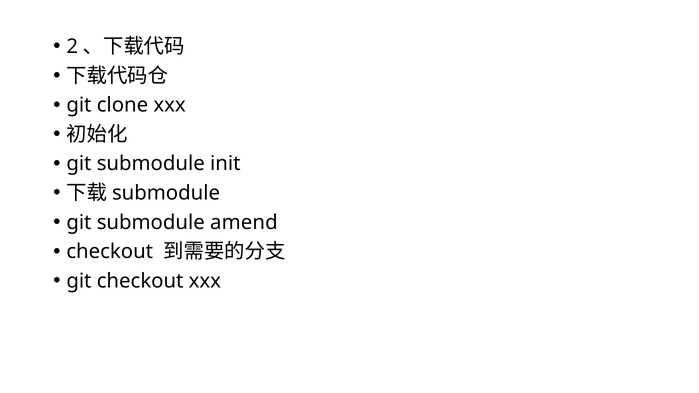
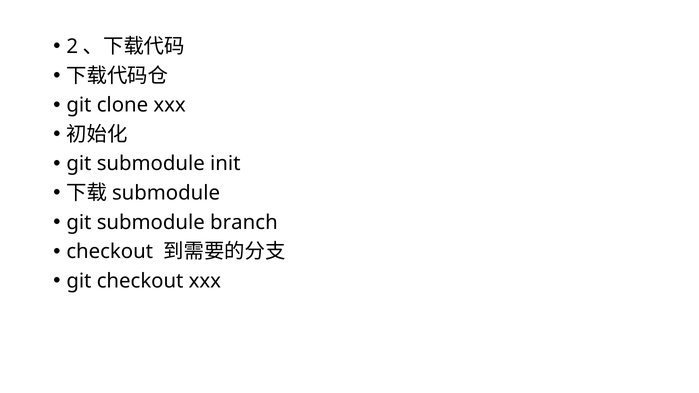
amend: amend -> branch (244, 222)
